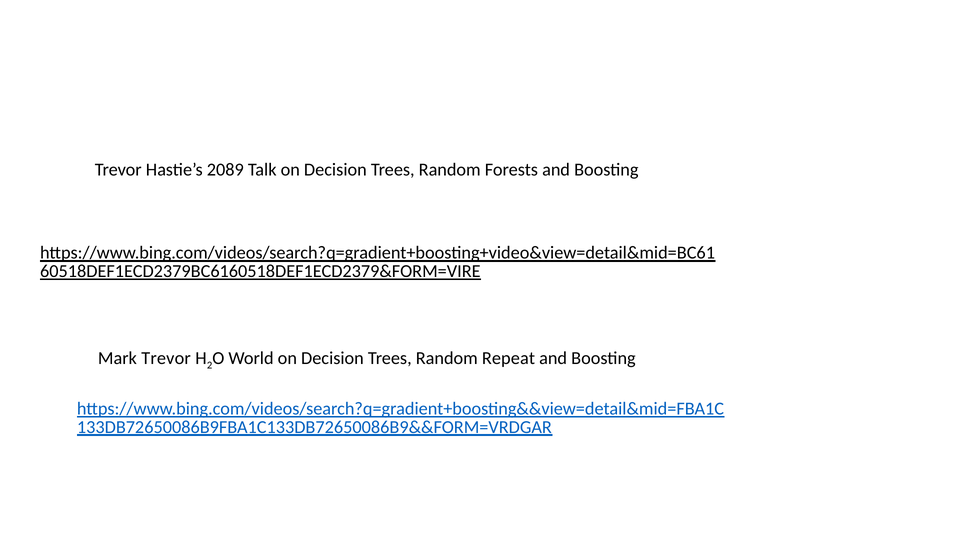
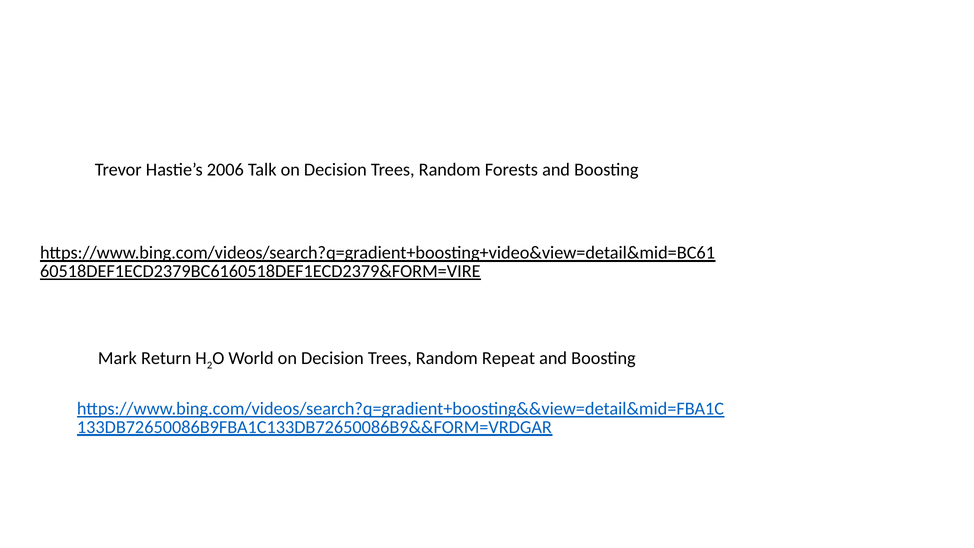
2089: 2089 -> 2006 (225, 170)
Mark Trevor: Trevor -> Return (166, 358)
